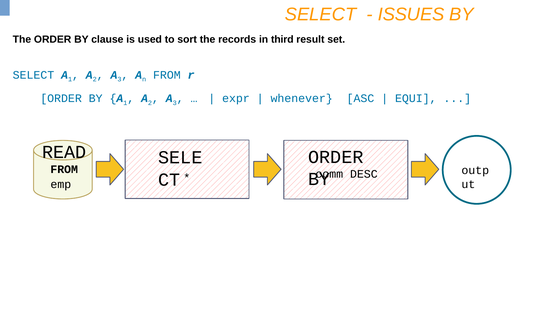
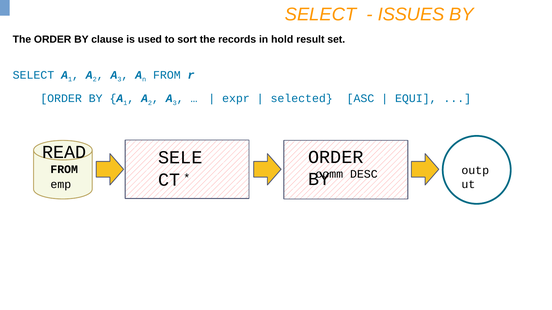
third: third -> hold (282, 39)
whenever: whenever -> selected (302, 99)
